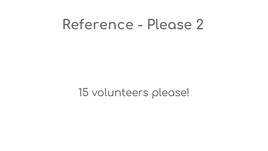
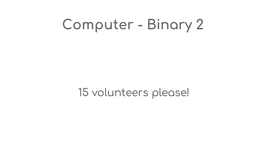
Reference: Reference -> Computer (98, 25)
Please: Please -> Binary (169, 25)
